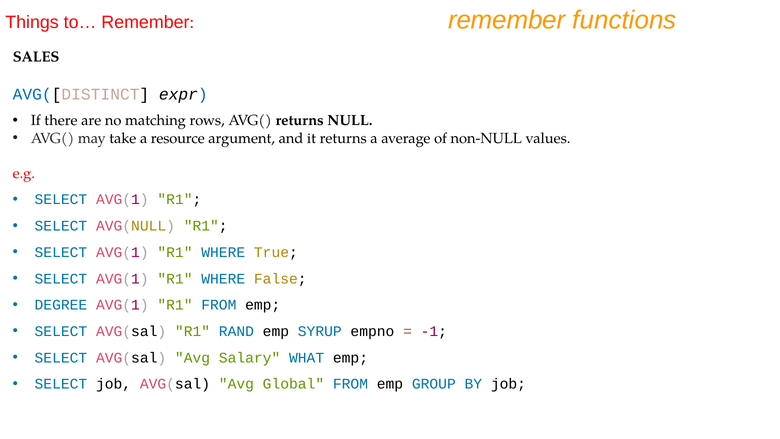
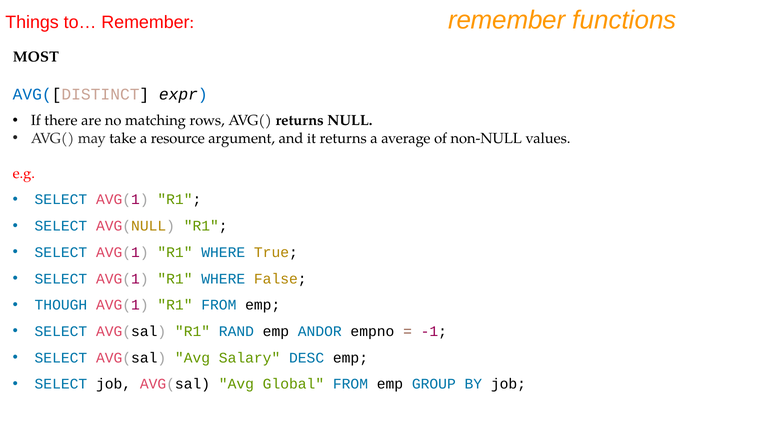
SALES: SALES -> MOST (36, 57)
DEGREE: DEGREE -> THOUGH (61, 305)
SYRUP: SYRUP -> ANDOR (320, 331)
WHAT: WHAT -> DESC (307, 358)
